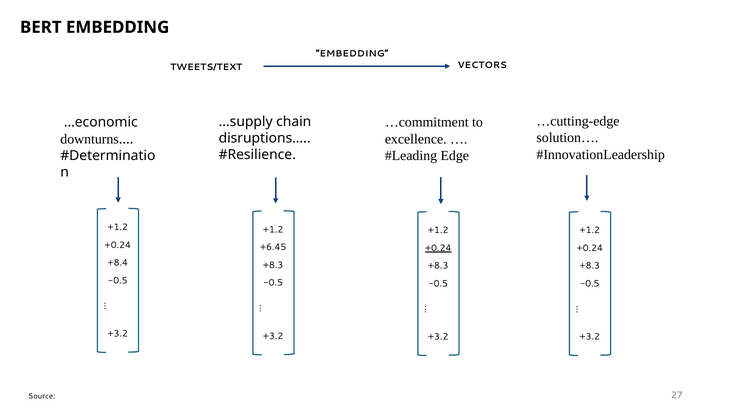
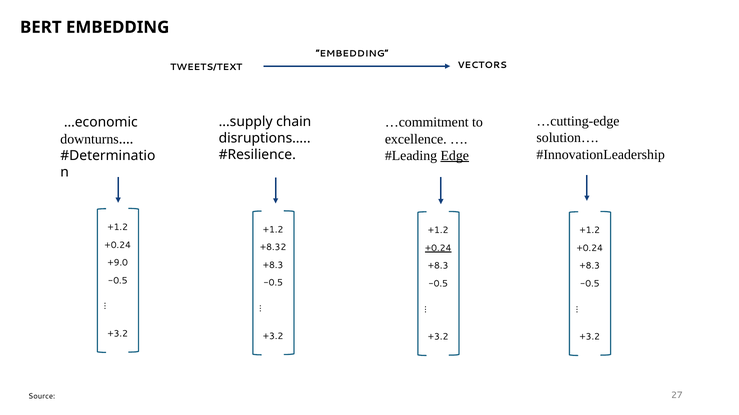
Edge underline: none -> present (455, 156)
+6.45: +6.45 -> +8.32 (273, 248)
+8.4: +8.4 -> +9.0 (118, 263)
